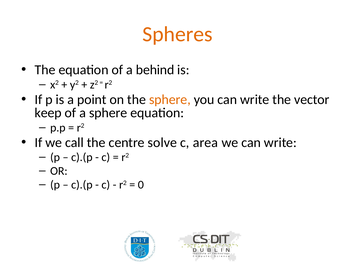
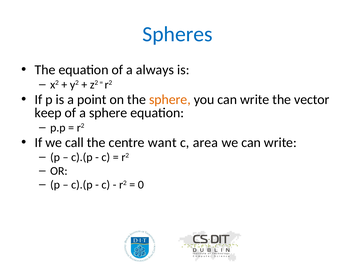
Spheres colour: orange -> blue (177, 34)
behind: behind -> always (155, 70)
solve: solve -> want (162, 143)
